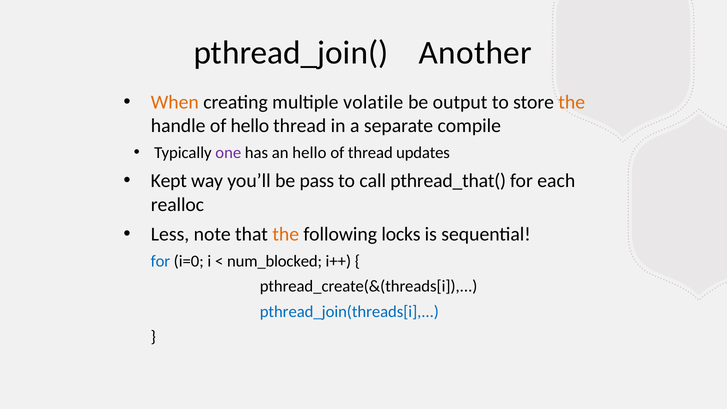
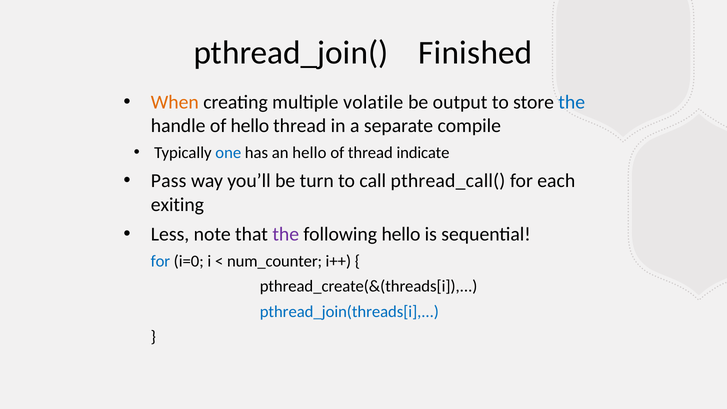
Another: Another -> Finished (475, 53)
the colour: orange -> blue (572, 102)
one colour: purple -> blue (228, 153)
updates: updates -> indicate (423, 153)
Kept: Kept -> Pass (169, 181)
pass: pass -> turn (317, 181)
pthread_that(: pthread_that( -> pthread_call( (448, 181)
realloc: realloc -> exiting (177, 204)
the colour: orange -> purple (286, 234)
following locks: locks -> hello (401, 234)
num_blocked: num_blocked -> num_counter (275, 261)
